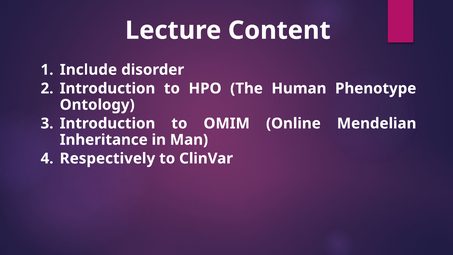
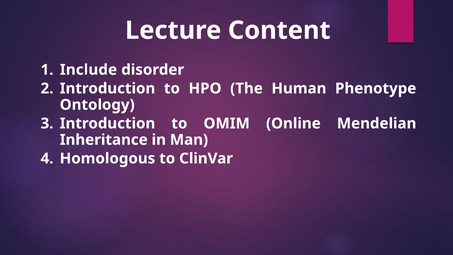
Respectively: Respectively -> Homologous (107, 158)
